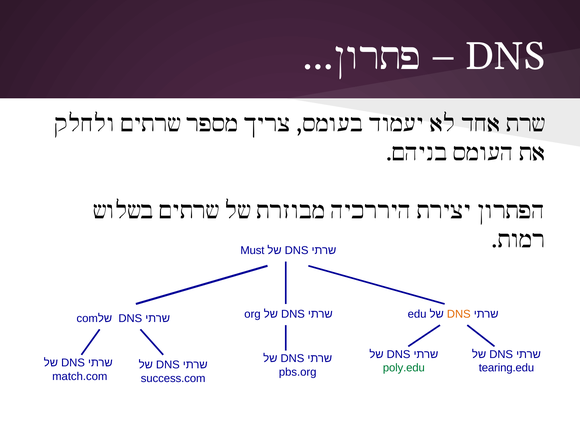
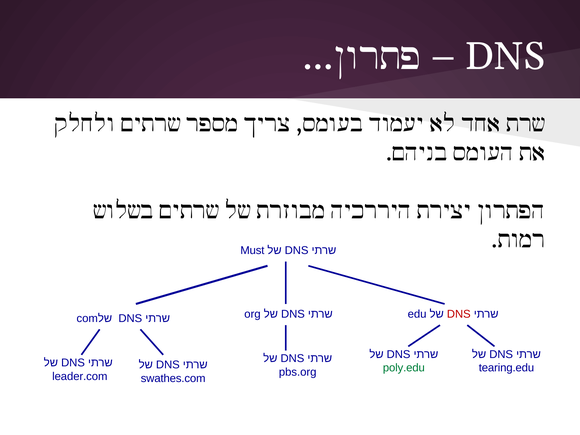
DNS colour: orange -> red (459, 314)
match.com: match.com -> leader.com (80, 376)
success.com: success.com -> swathes.com (173, 378)
